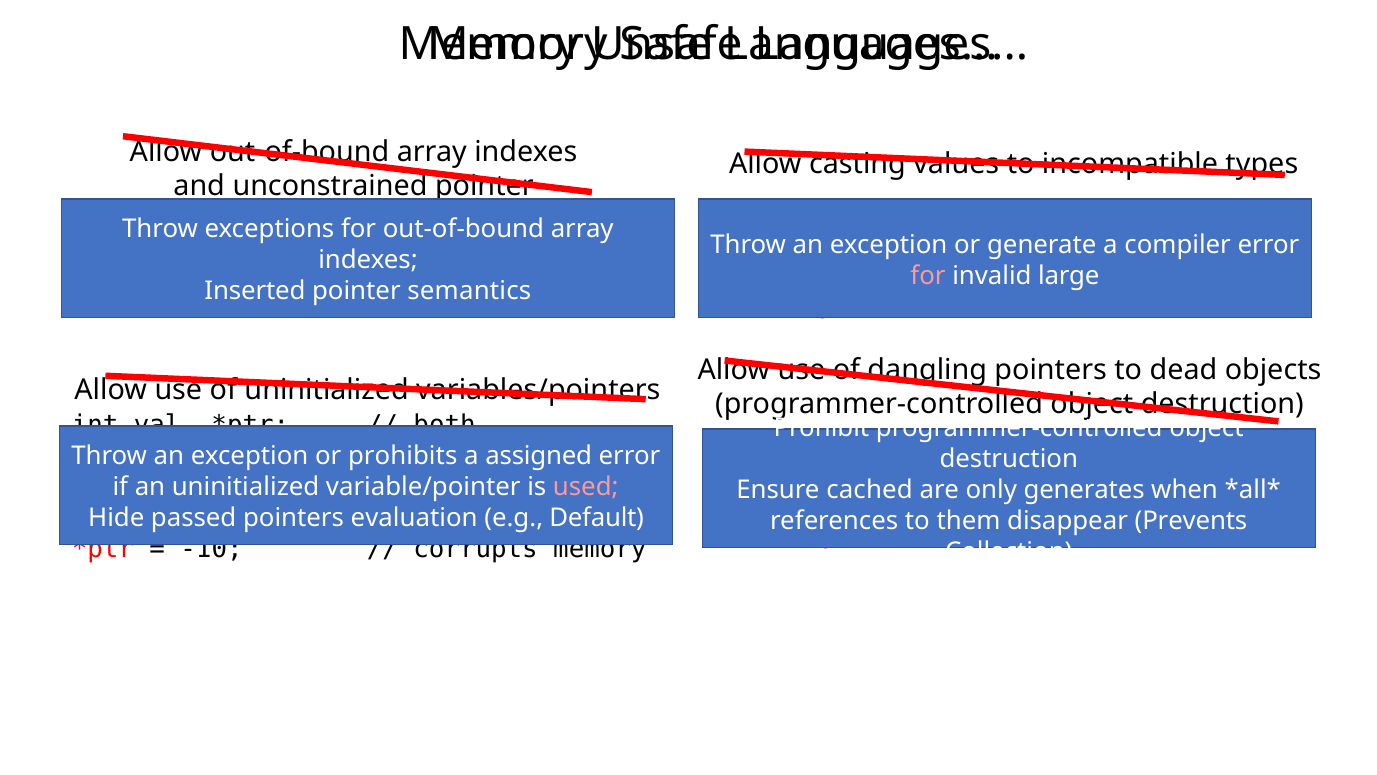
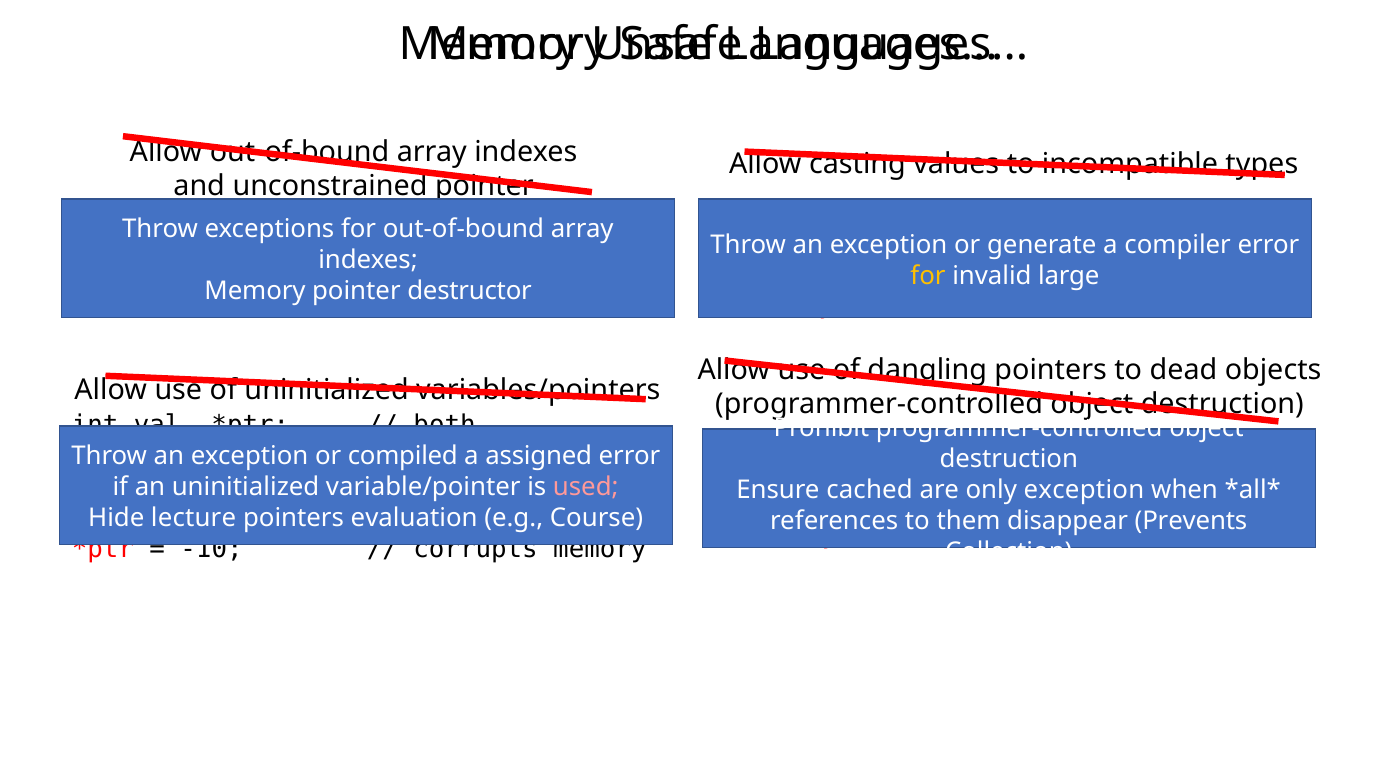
for colour: pink -> yellow (928, 275)
Inserted: Inserted -> Memory (255, 291)
semantics: semantics -> destructor (470, 291)
prohibits: prohibits -> compiled (403, 456)
only generates: generates -> exception (1084, 490)
passed: passed -> lecture (194, 518)
Default: Default -> Course (597, 518)
